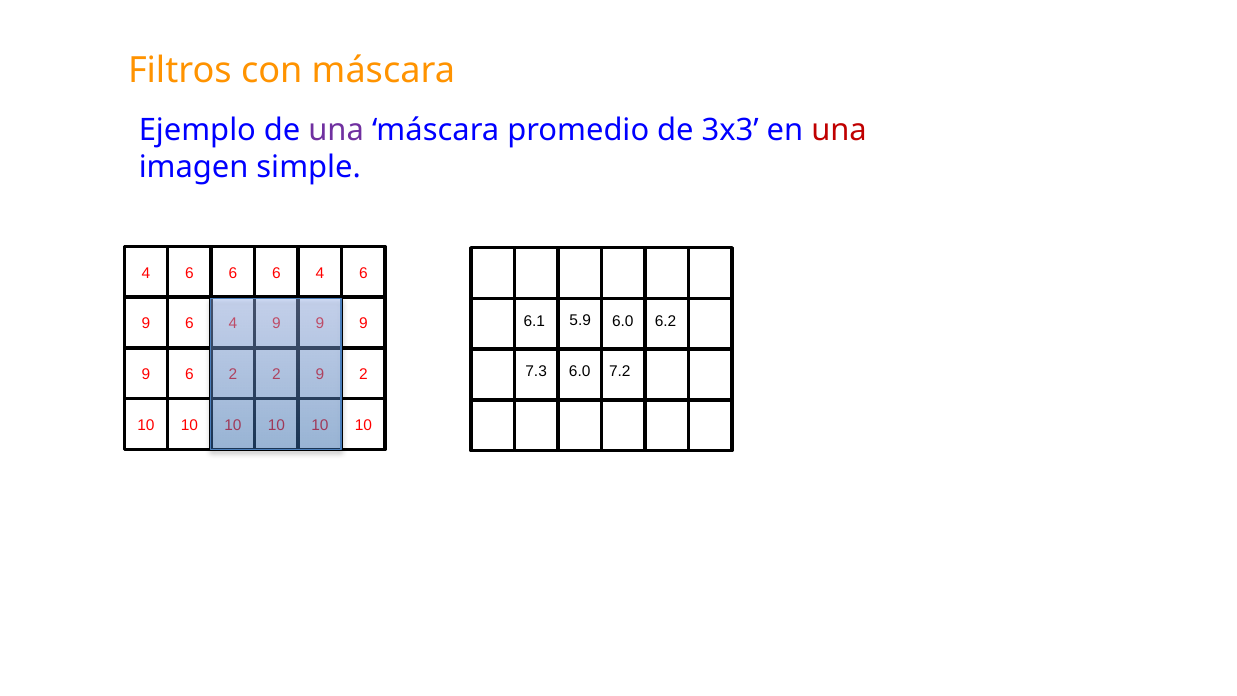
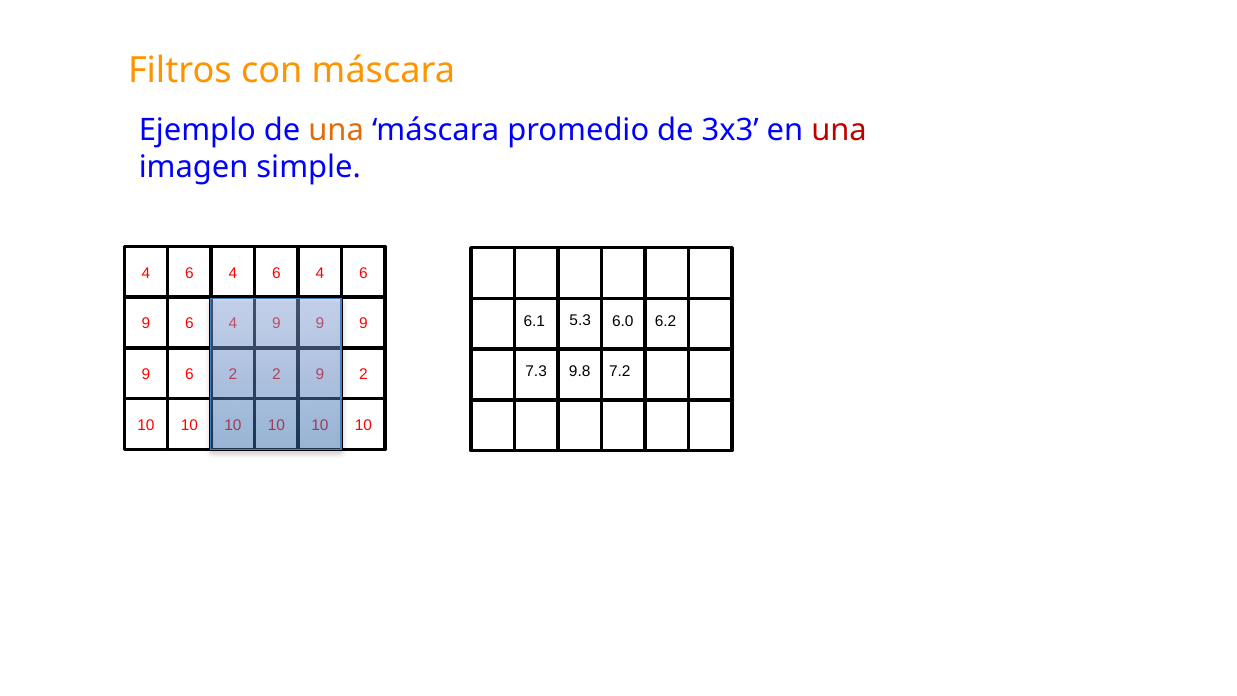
una colour: purple -> orange (336, 130)
6: 6 -> 4 (233, 273)
5.9: 5.9 -> 5.3 (580, 321)
7.3 6.0: 6.0 -> 9.8 (580, 372)
